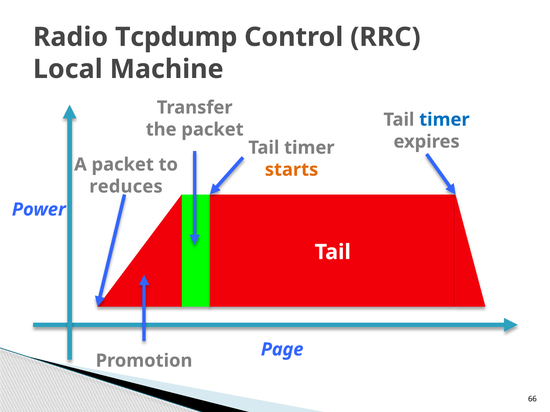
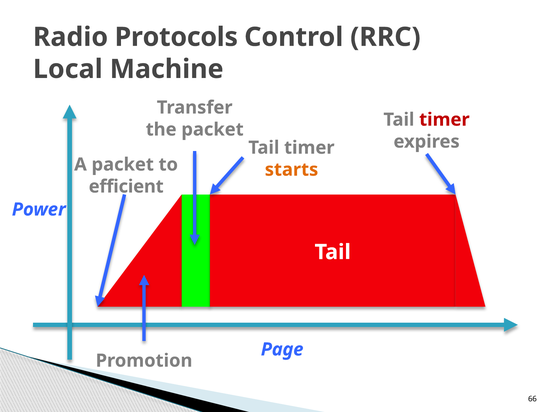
Tcpdump: Tcpdump -> Protocols (176, 37)
timer colour: blue -> red (444, 120)
reduces: reduces -> efficient (126, 187)
